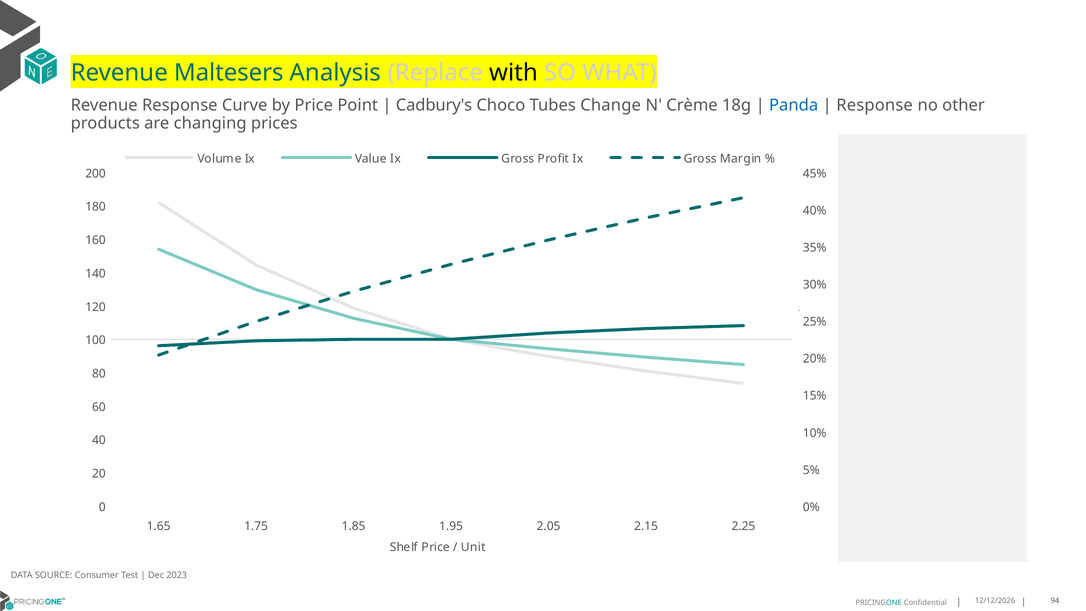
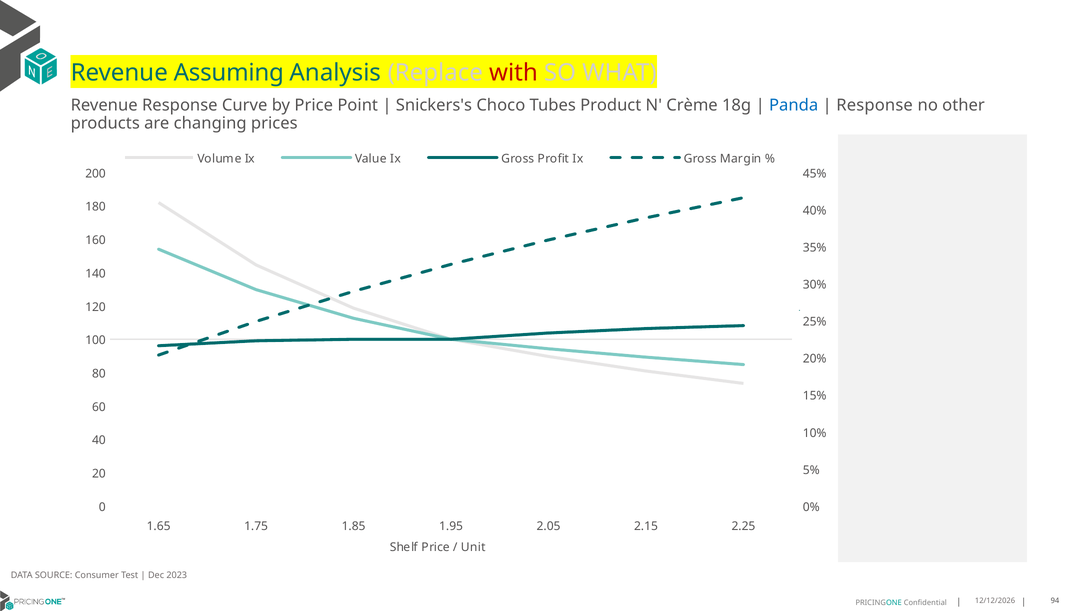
Maltesers: Maltesers -> Assuming (229, 73)
with colour: black -> red (513, 73)
Cadbury's: Cadbury's -> Snickers's (434, 105)
Change: Change -> Product (611, 105)
